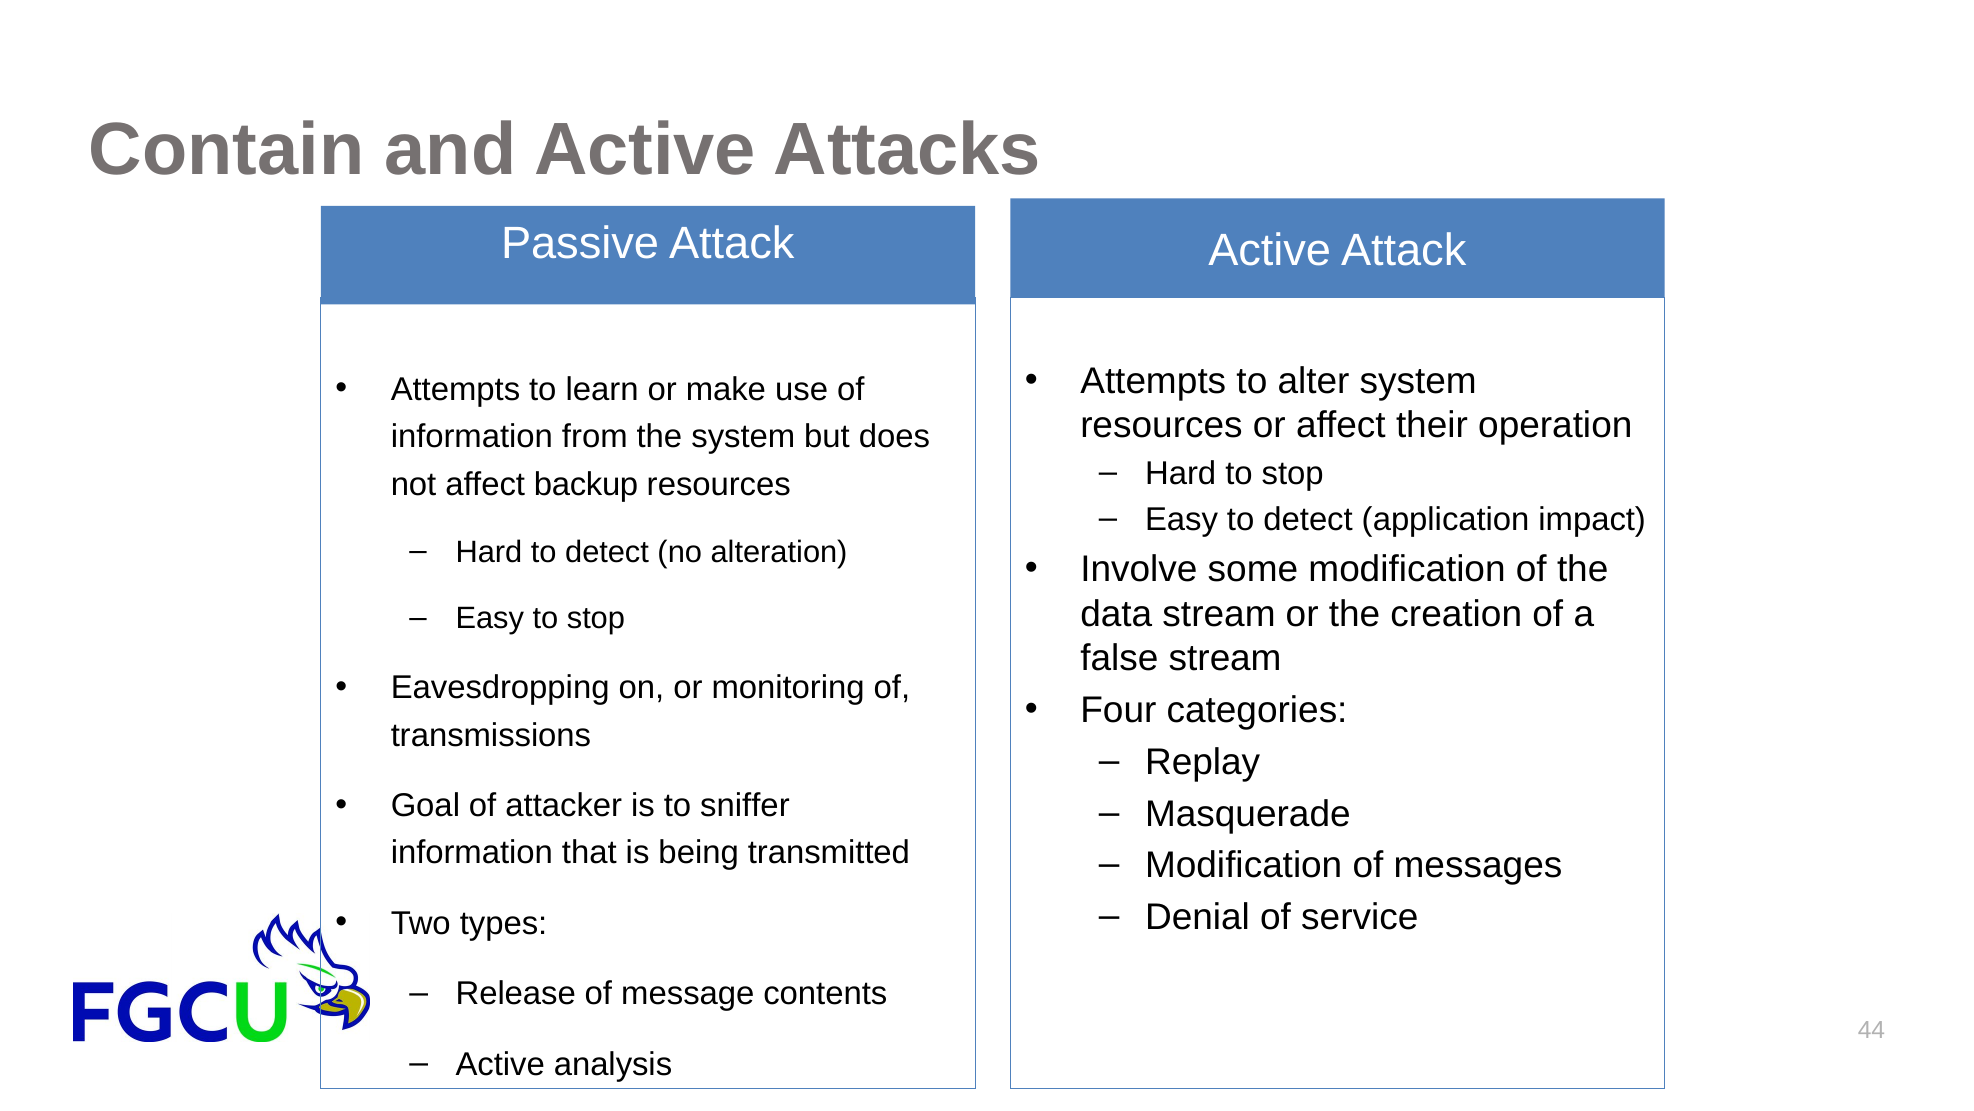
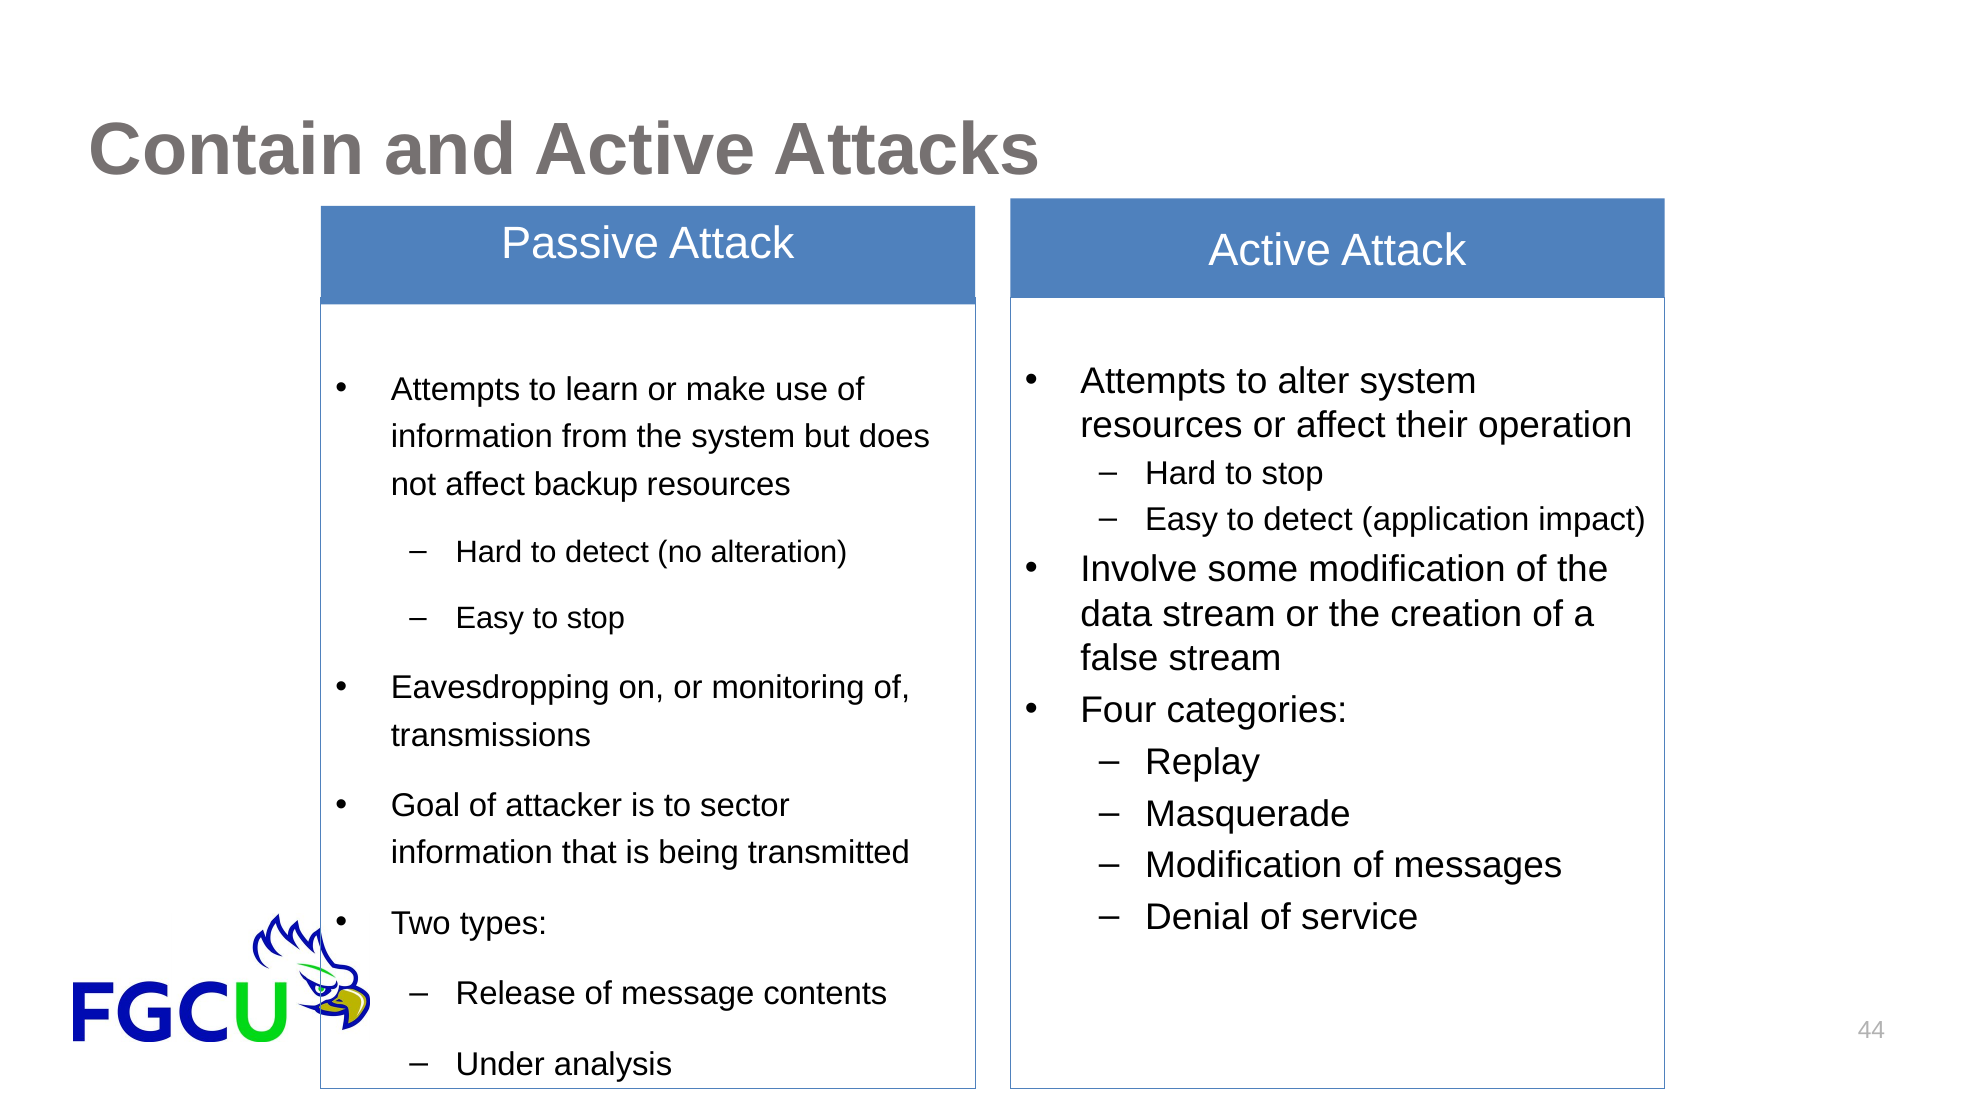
sniffer: sniffer -> sector (745, 805)
Active: Active -> Under (500, 1064)
